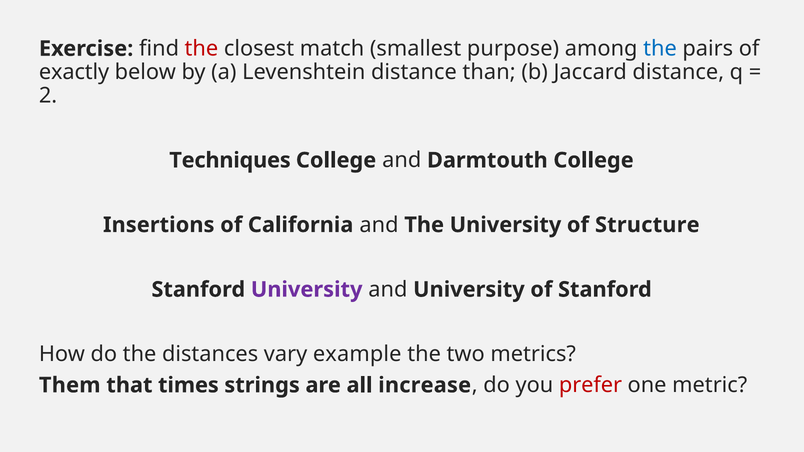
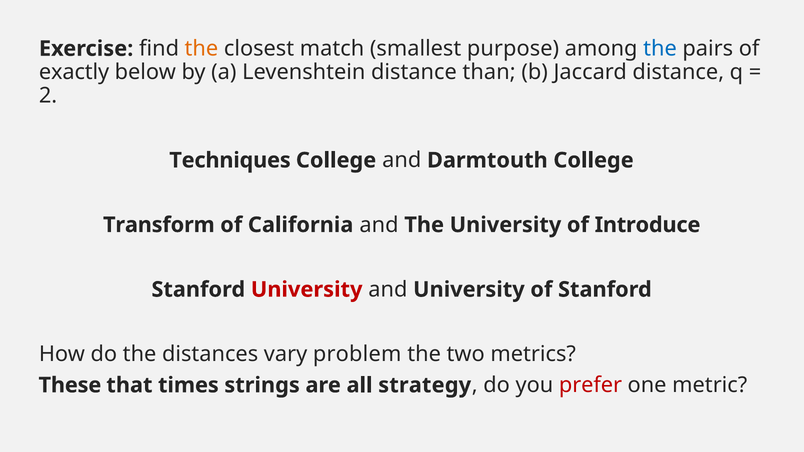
the colour: red -> orange (201, 49)
Insertions: Insertions -> Transform (159, 225)
Structure: Structure -> Introduce (648, 225)
University colour: purple -> red (307, 290)
example: example -> problem (357, 354)
Them: Them -> These (70, 385)
increase: increase -> strategy (425, 385)
